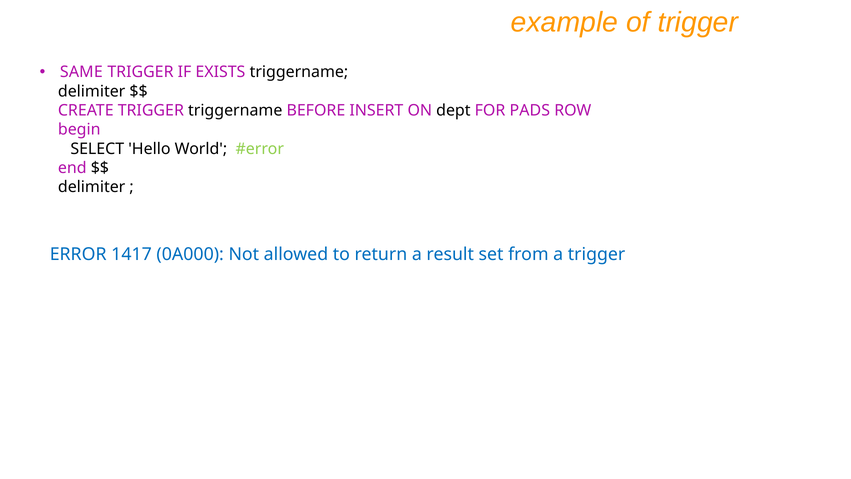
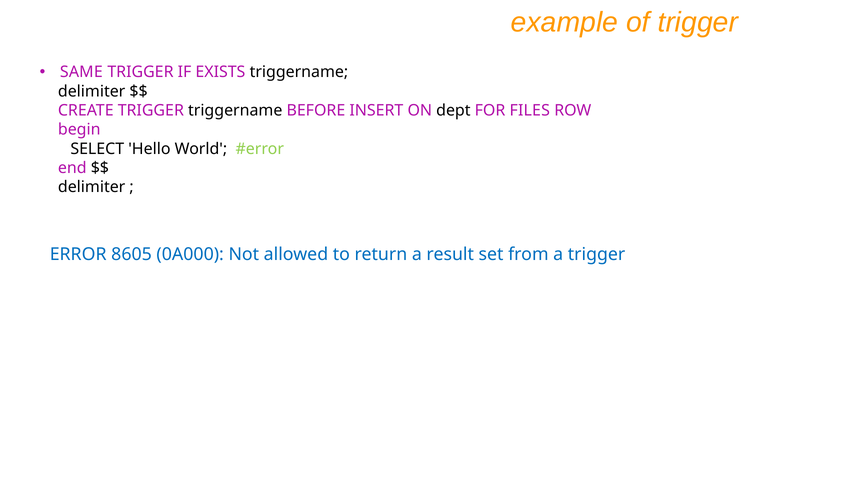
PADS: PADS -> FILES (530, 110)
1417: 1417 -> 8605 (132, 254)
